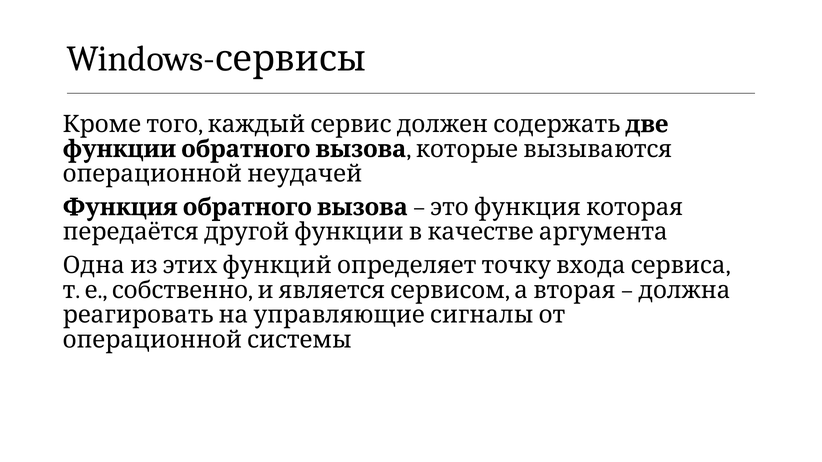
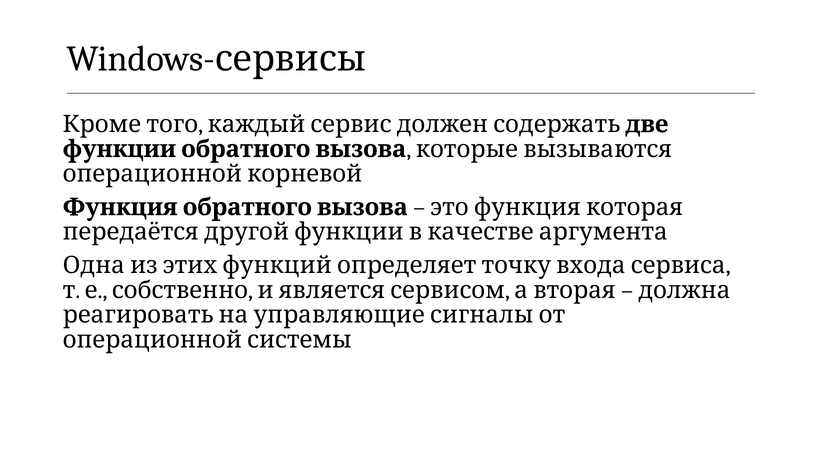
неудачей: неудачей -> корневой (305, 174)
